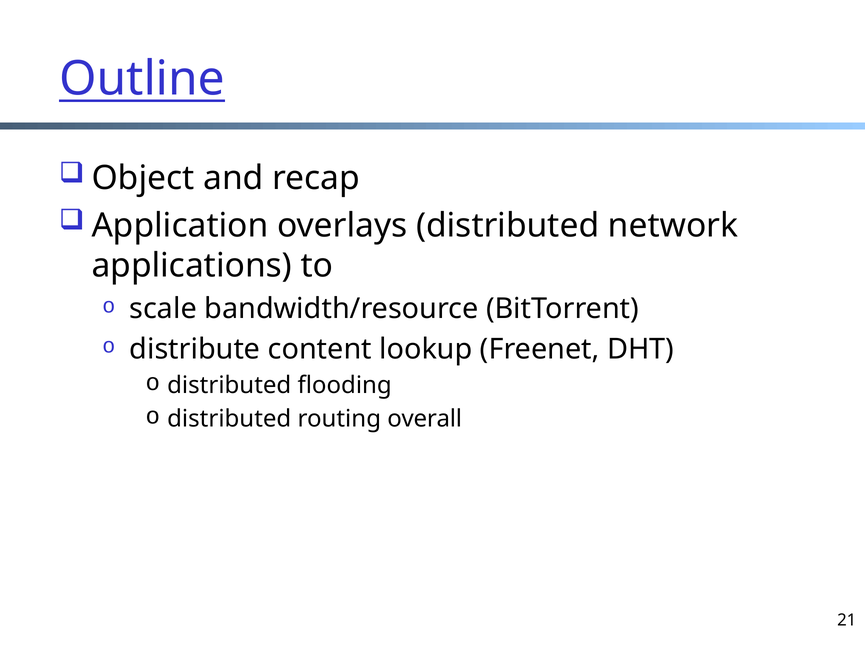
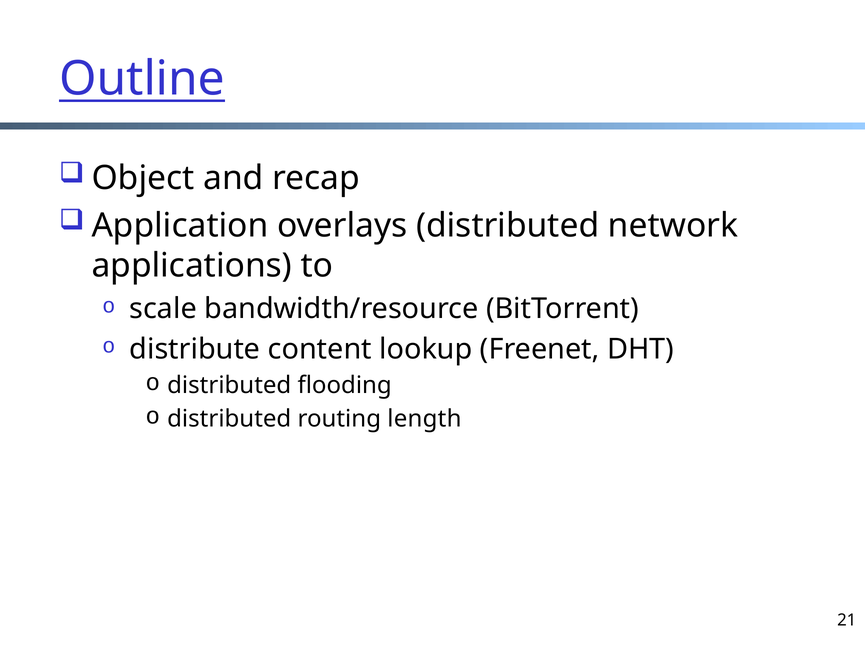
overall: overall -> length (424, 419)
